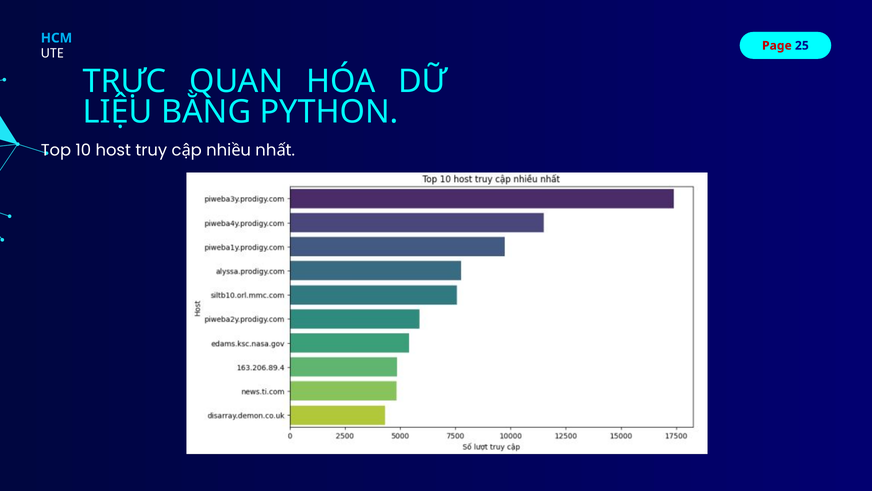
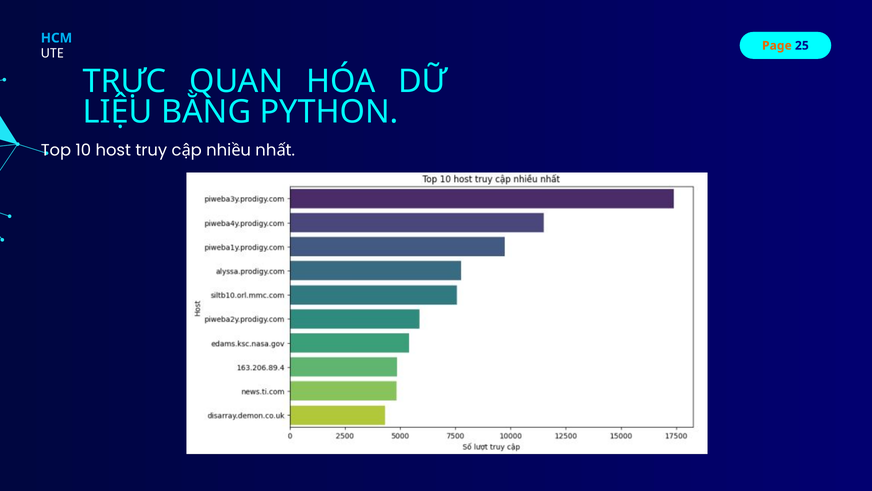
Page colour: red -> orange (777, 46)
